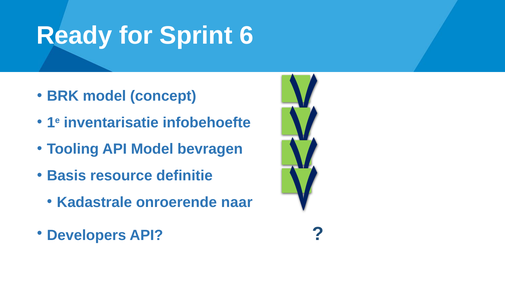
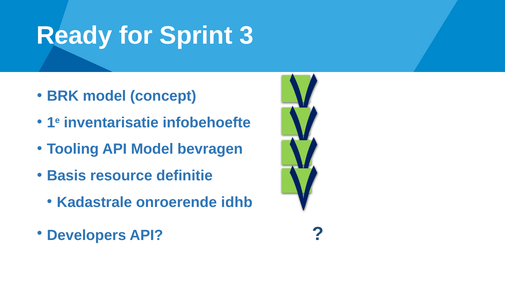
6: 6 -> 3 (246, 36)
naar: naar -> idhb (237, 202)
